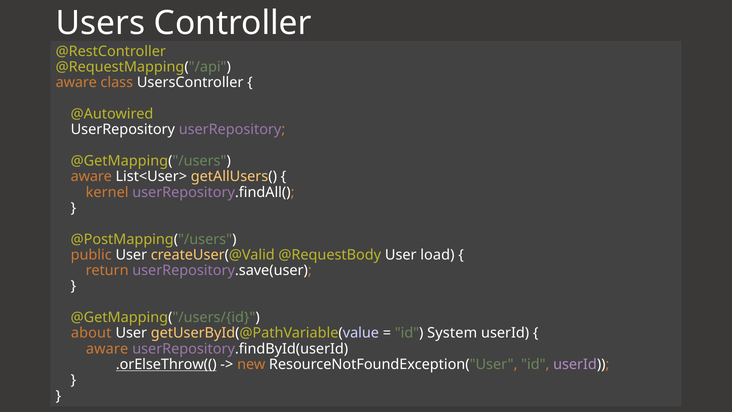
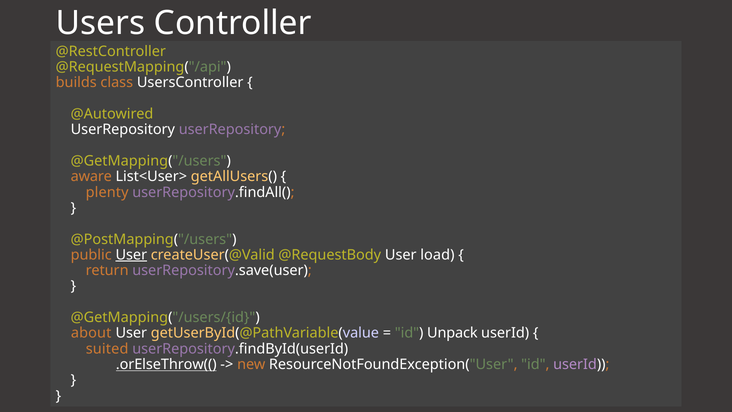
aware: aware -> builds (76, 83)
kernel: kernel -> plenty (107, 192)
User underline: none -> present (131, 255)
System: System -> Unpack (452, 333)
aware: aware -> suited (107, 349)
